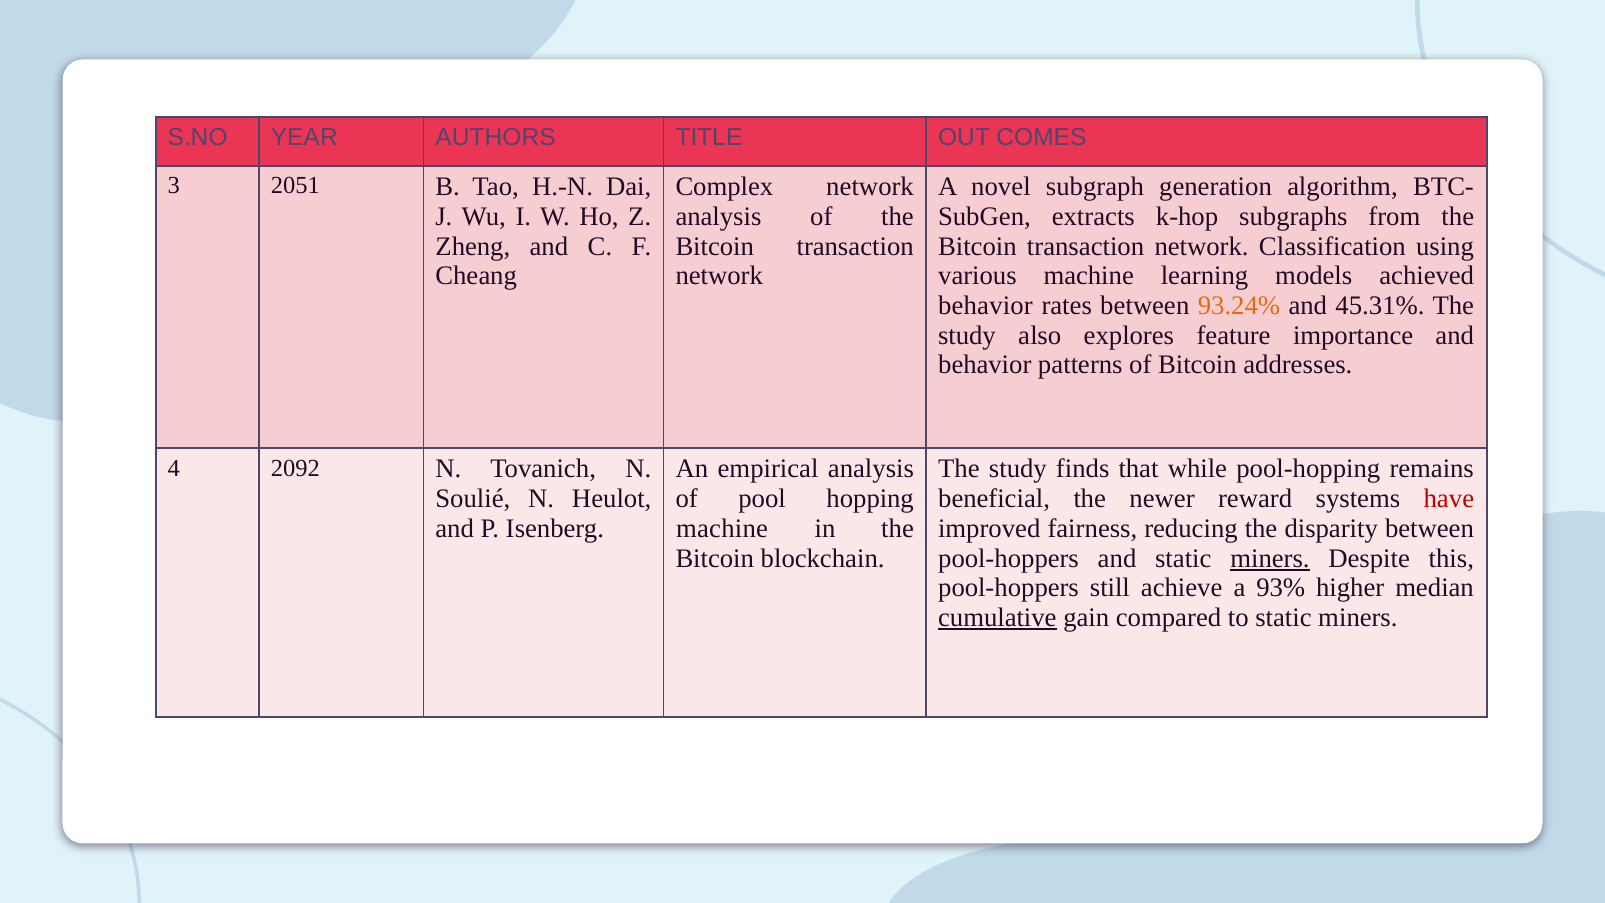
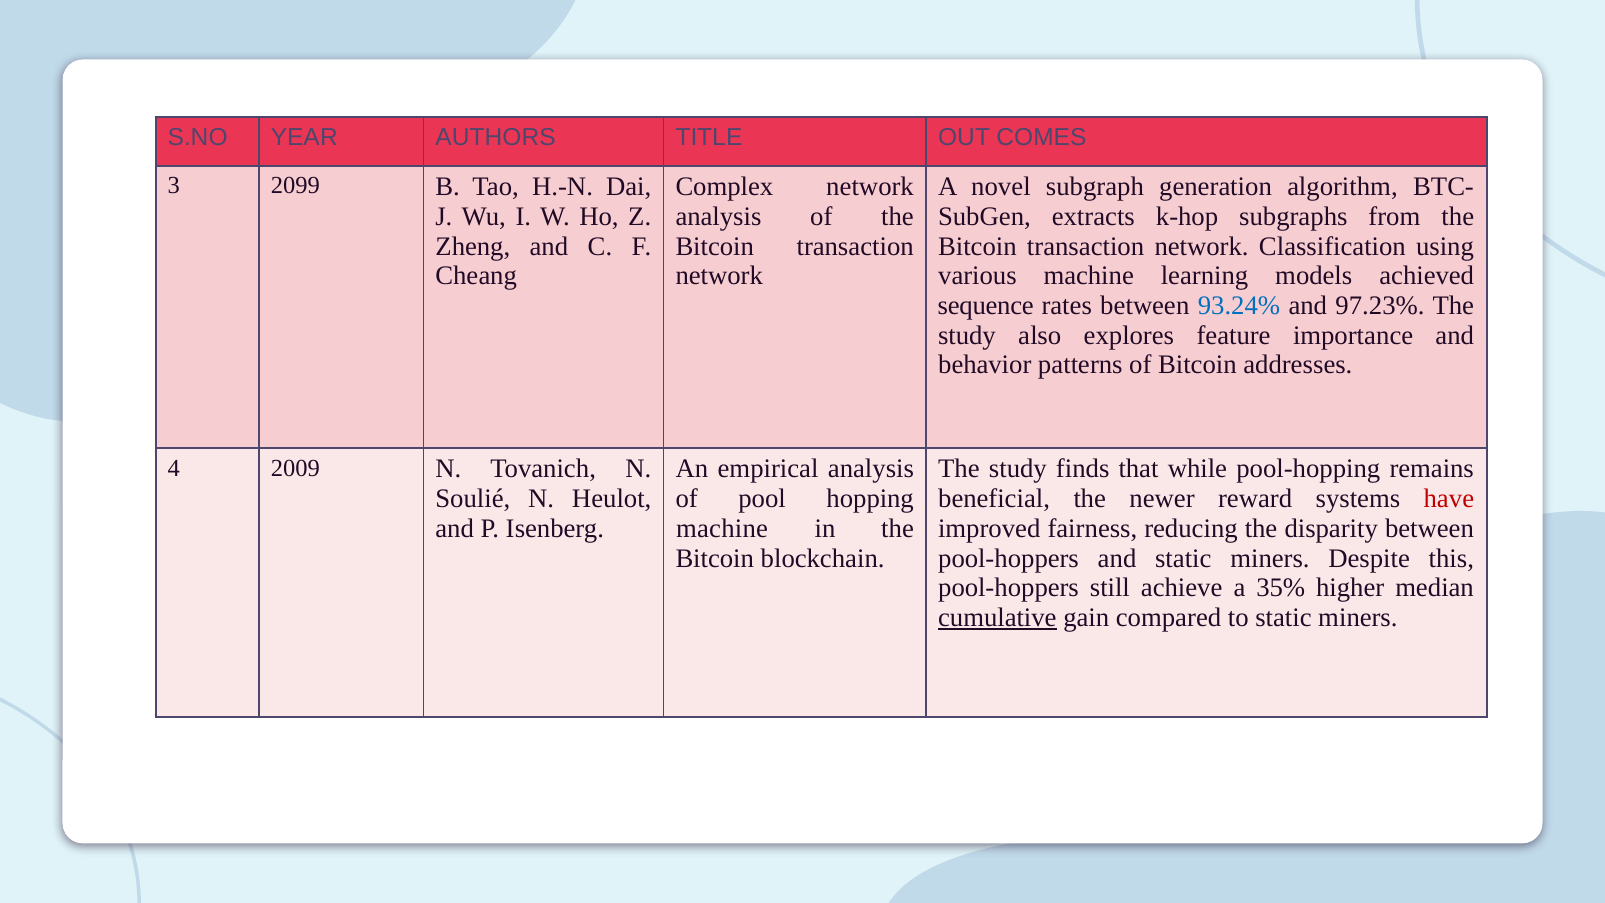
2051: 2051 -> 2099 (295, 186)
behavior: behavior -> sequence (986, 306)
93.24% colour: orange -> blue (1239, 306)
45.31%: 45.31% -> 97.23% (1380, 306)
2092: 2092 -> 2009 (295, 468)
miners underline: present -> none (1270, 558)
93%: 93% -> 35% (1281, 588)
